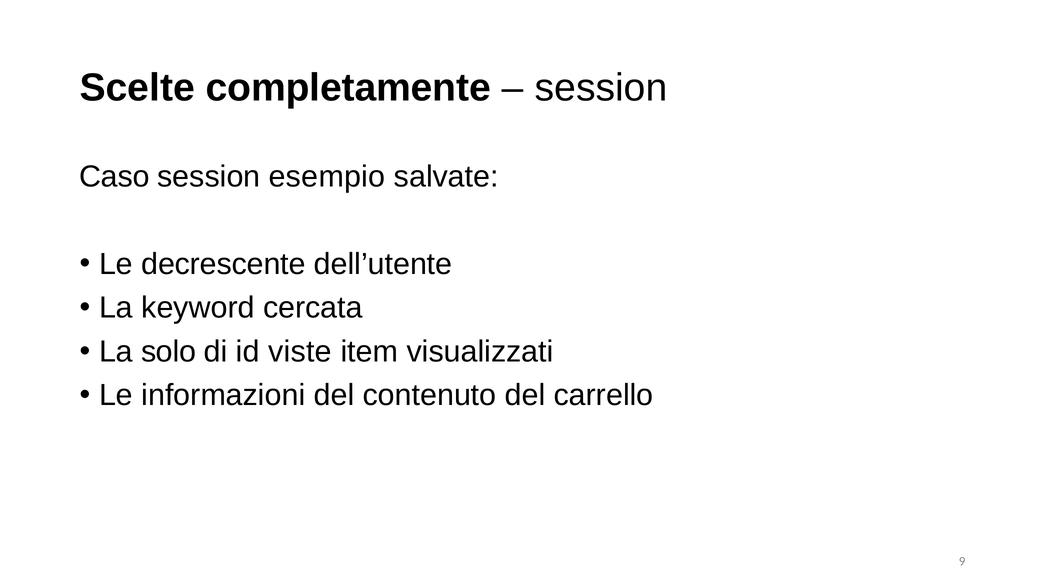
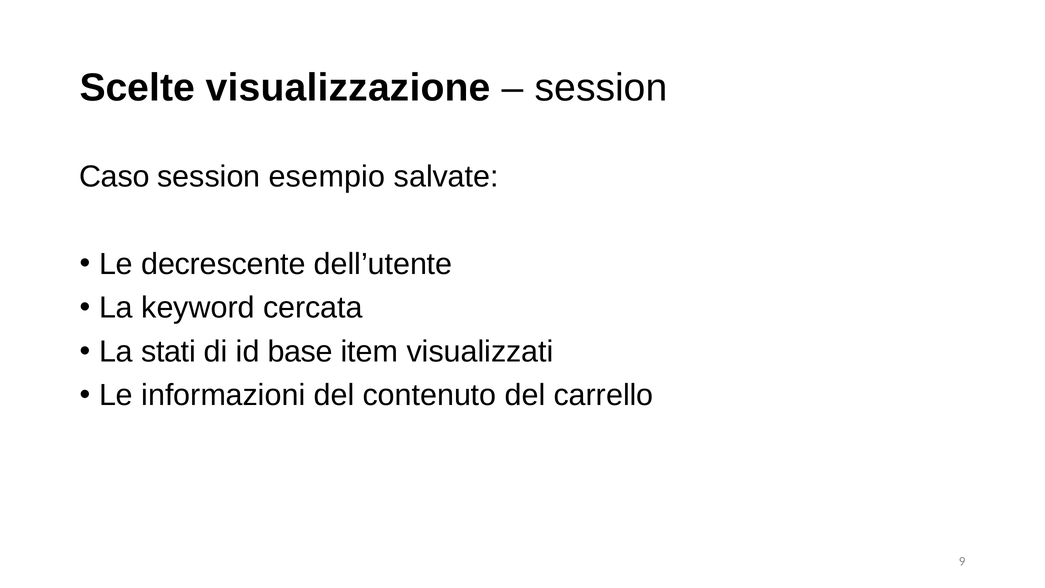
completamente: completamente -> visualizzazione (348, 88)
solo: solo -> stati (169, 352)
viste: viste -> base (300, 352)
